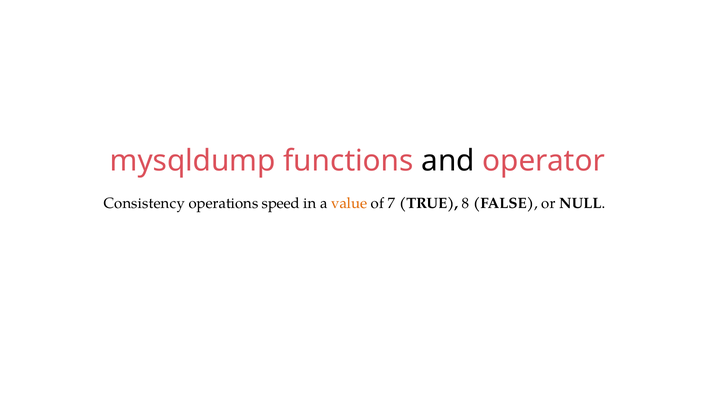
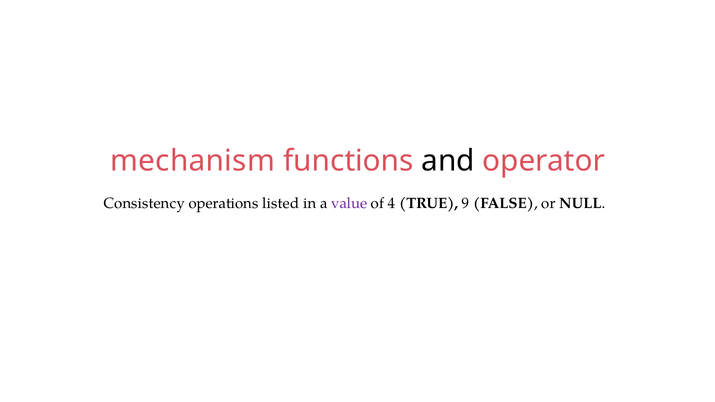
mysqldump: mysqldump -> mechanism (193, 161)
speed: speed -> listed (281, 203)
value colour: orange -> purple (349, 203)
7: 7 -> 4 (391, 203)
8: 8 -> 9 (466, 203)
